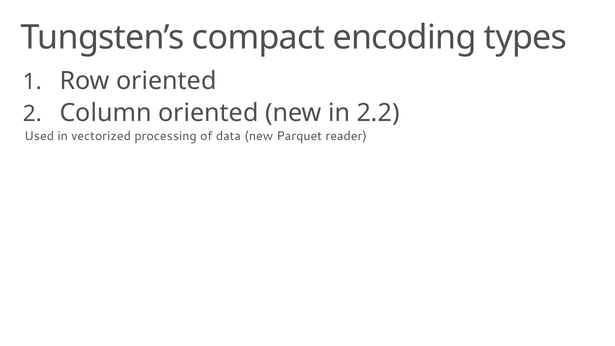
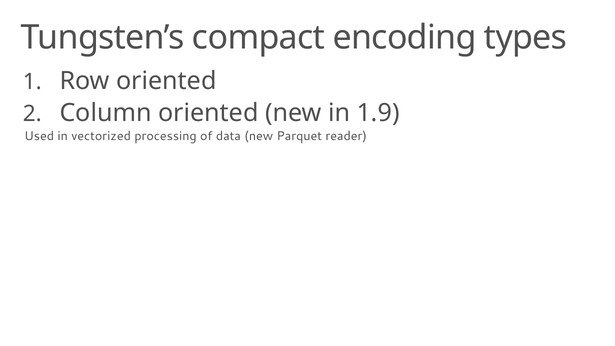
2.2: 2.2 -> 1.9 (378, 113)
